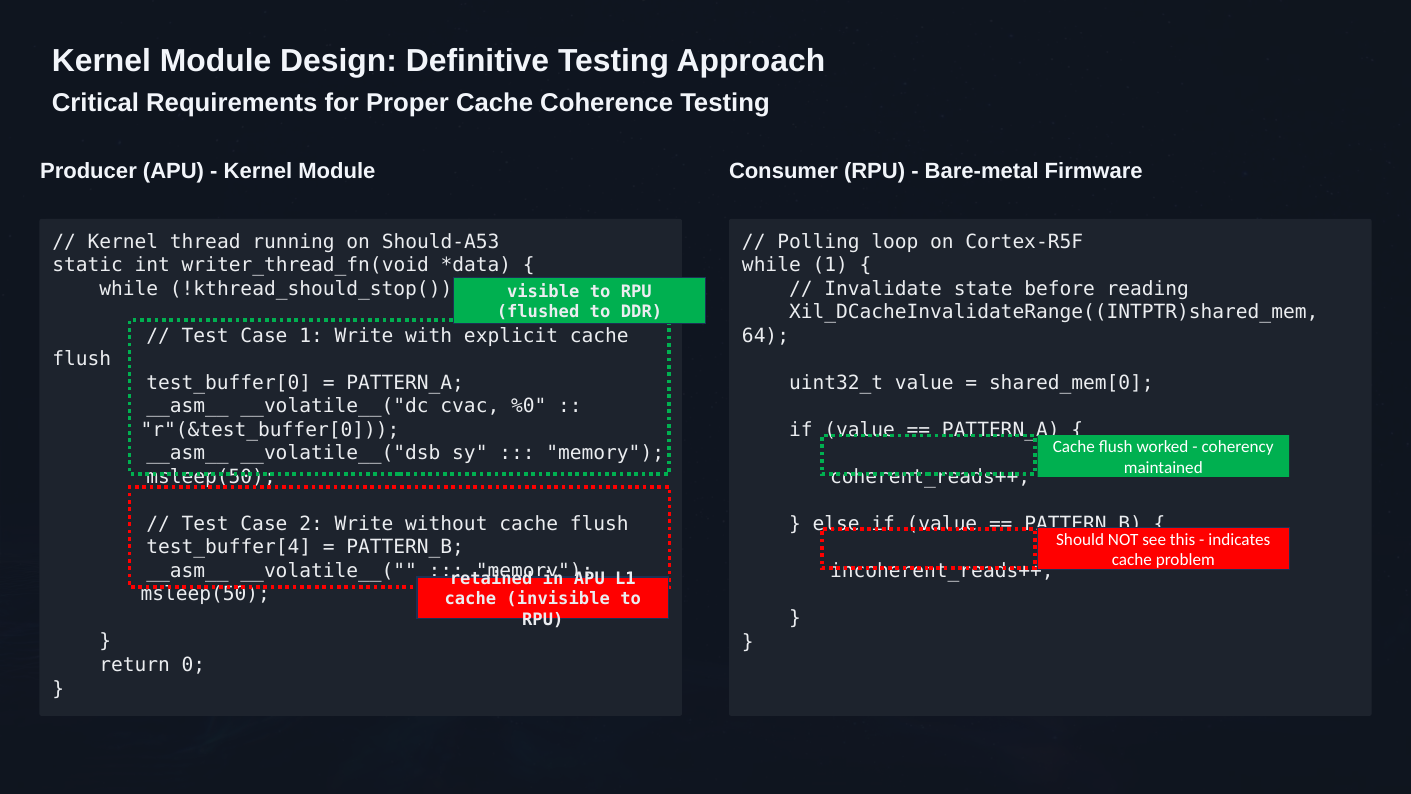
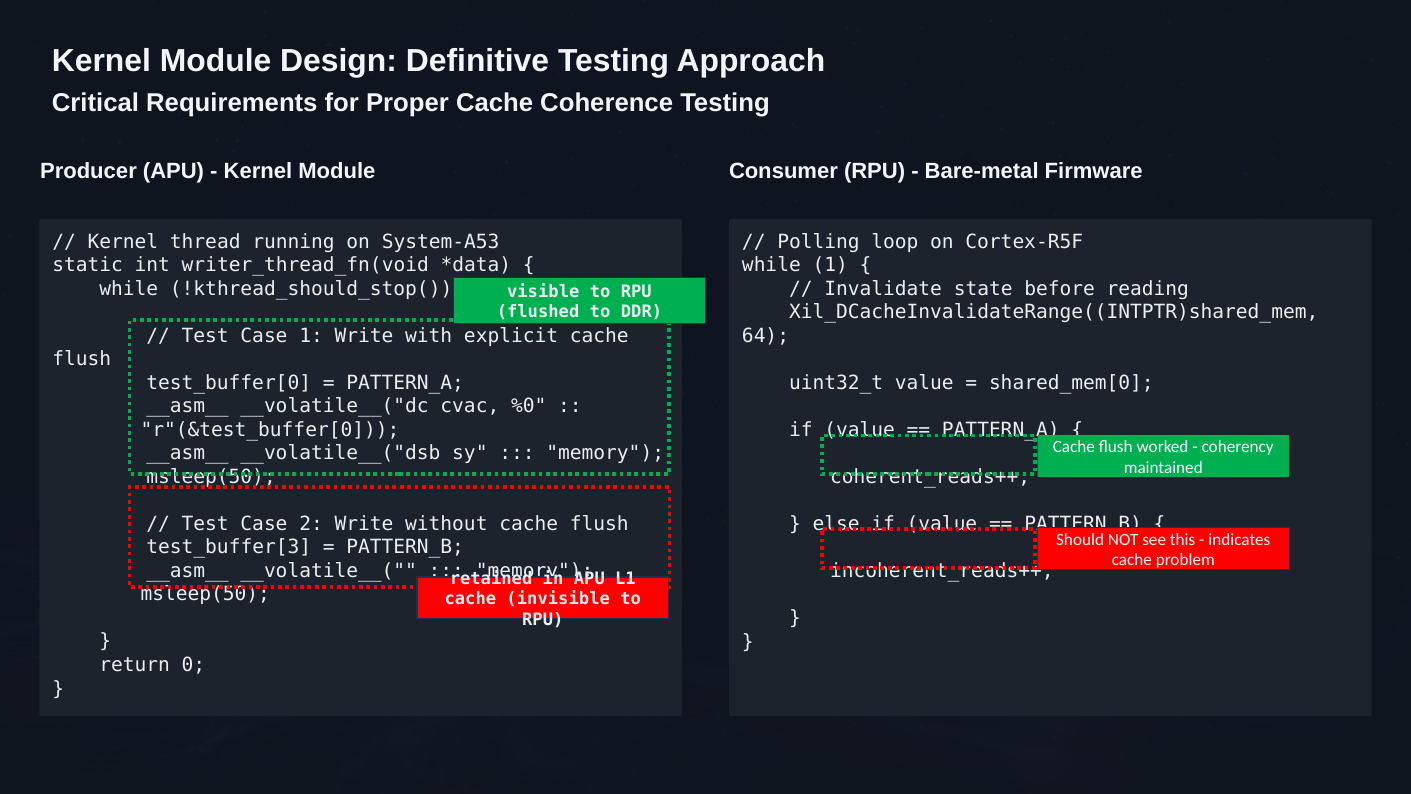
Should-A53: Should-A53 -> System-A53 (441, 242)
test_buffer[4: test_buffer[4 -> test_buffer[3 (229, 547)
